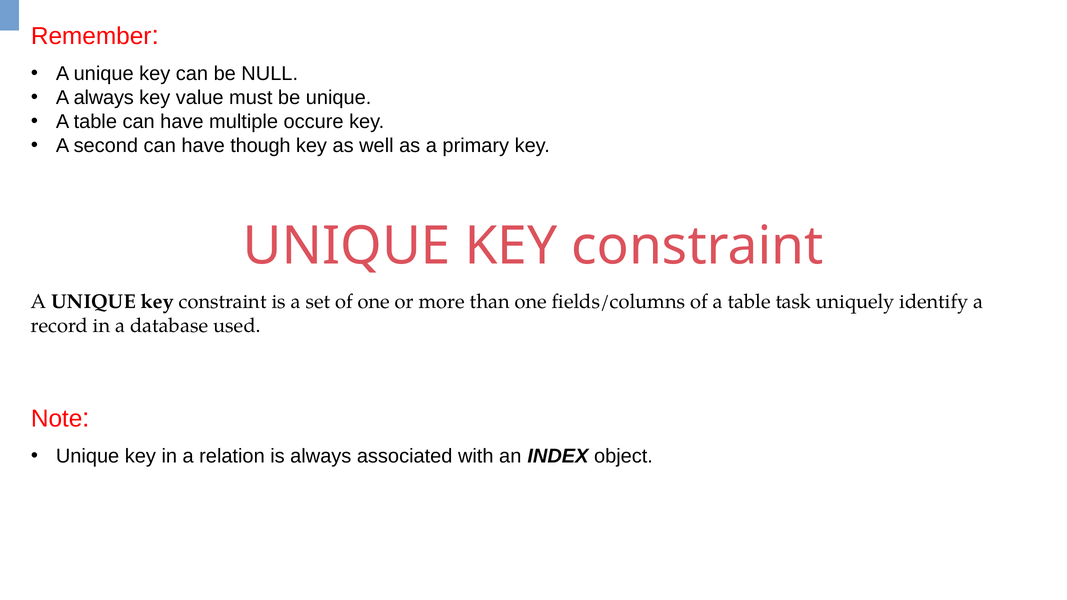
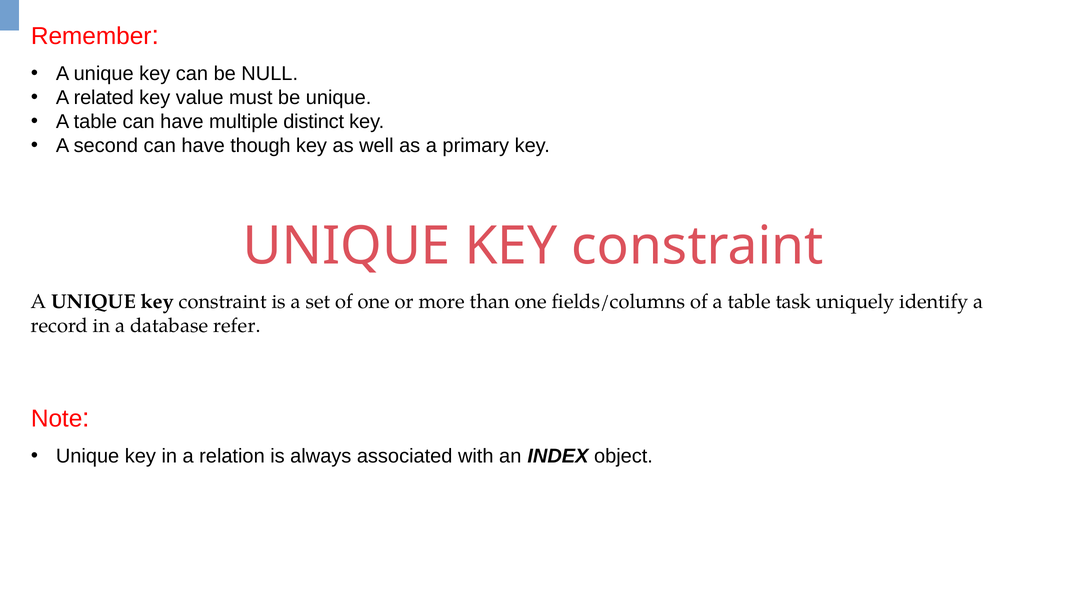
A always: always -> related (104, 98)
occure: occure -> distinct (314, 122)
used: used -> refer (237, 326)
